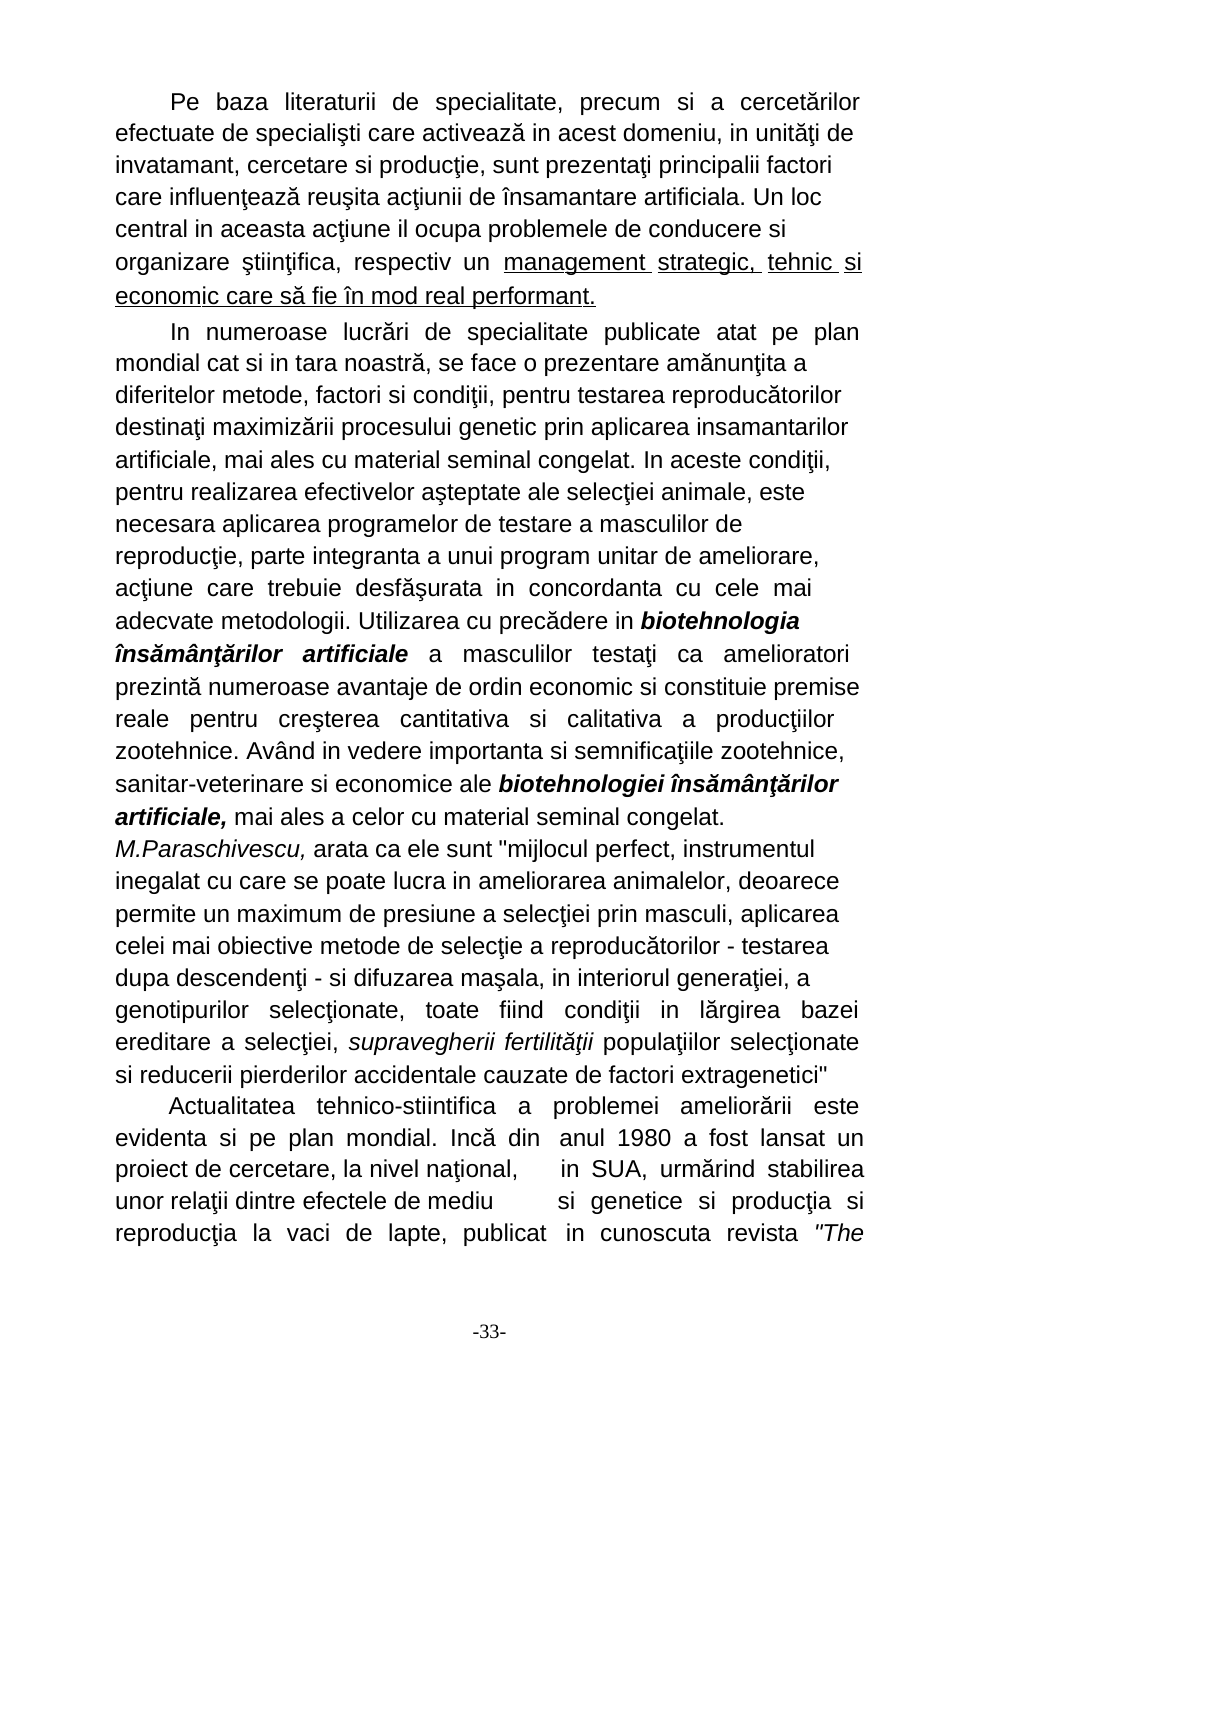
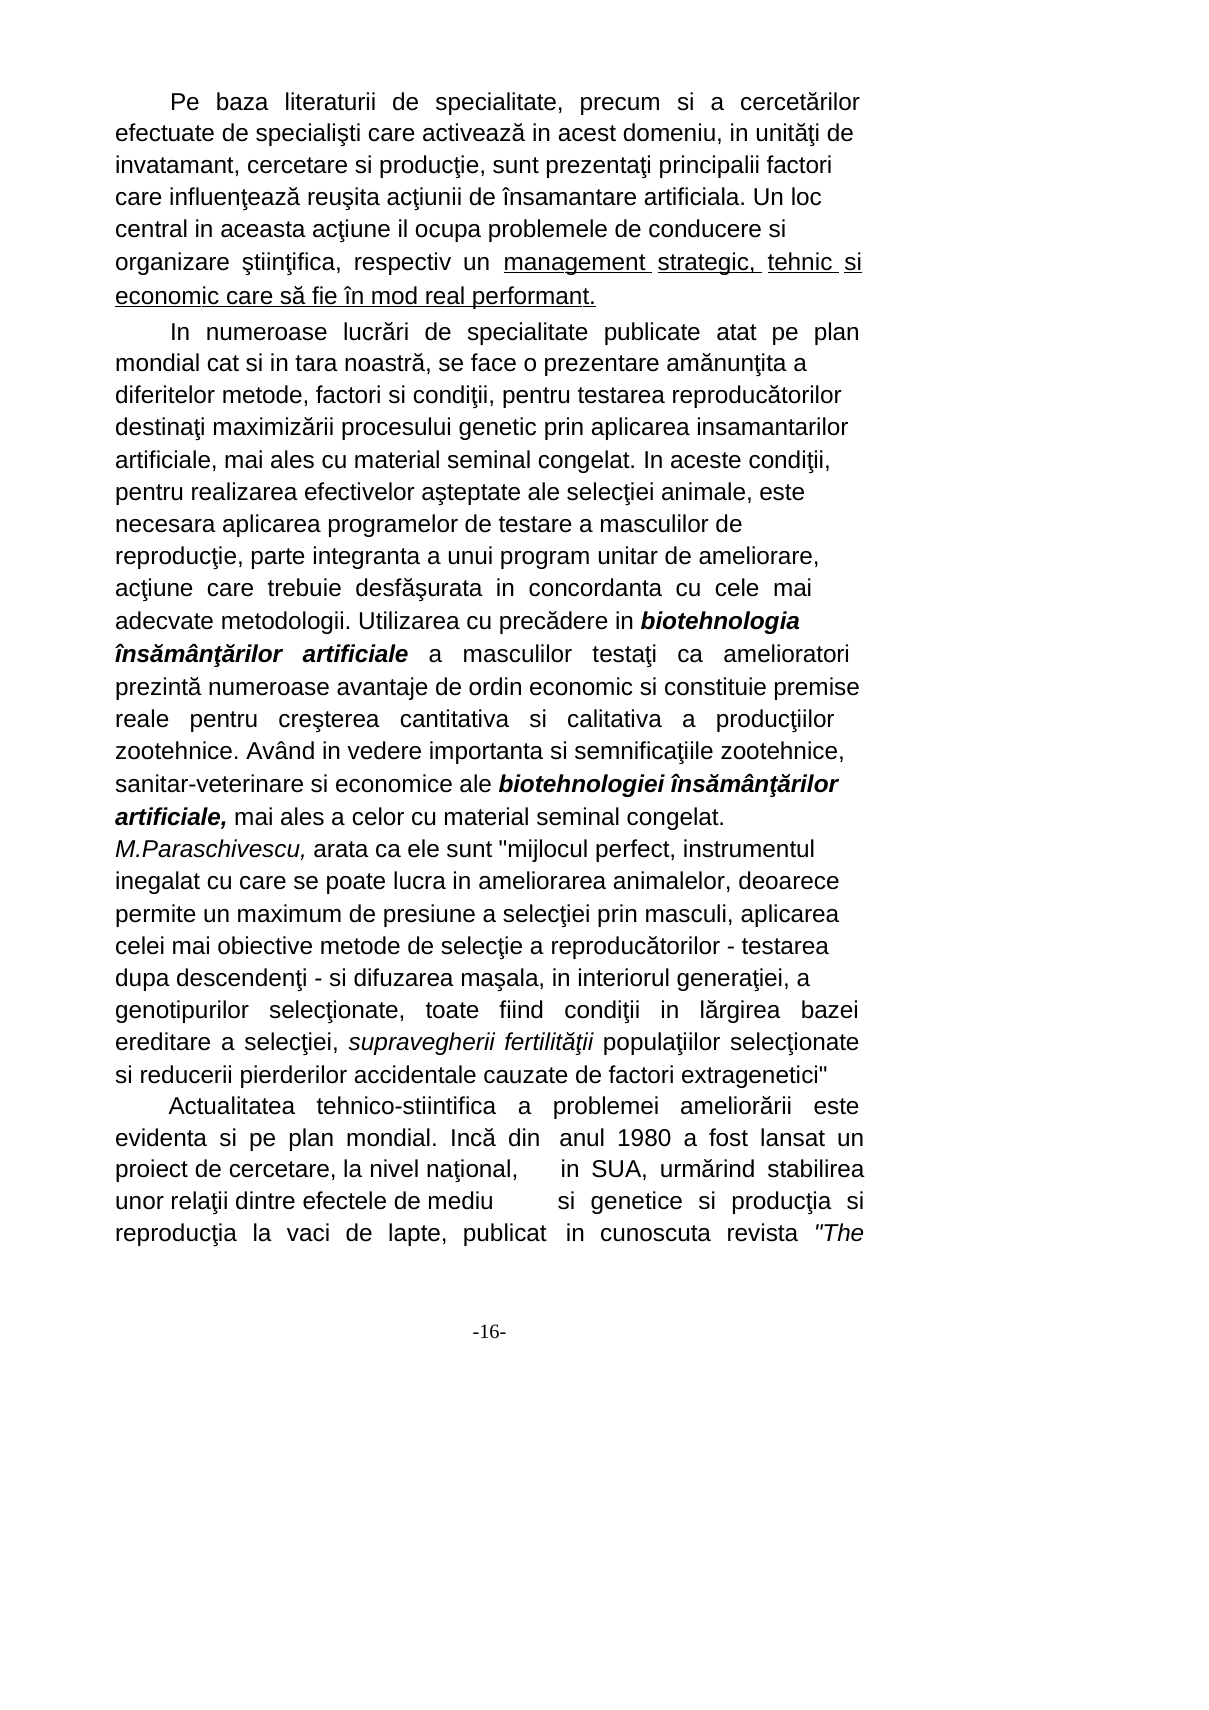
-33-: -33- -> -16- (489, 1333)
